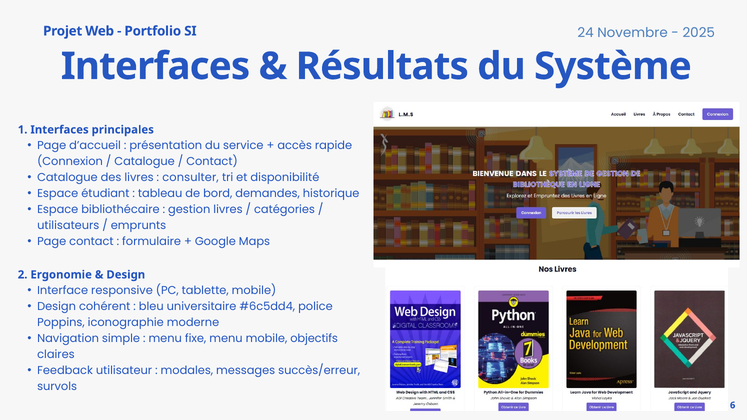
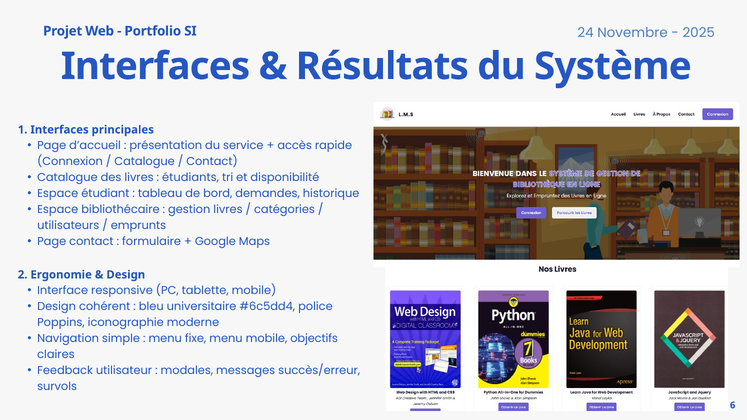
consulter: consulter -> étudiants (191, 178)
